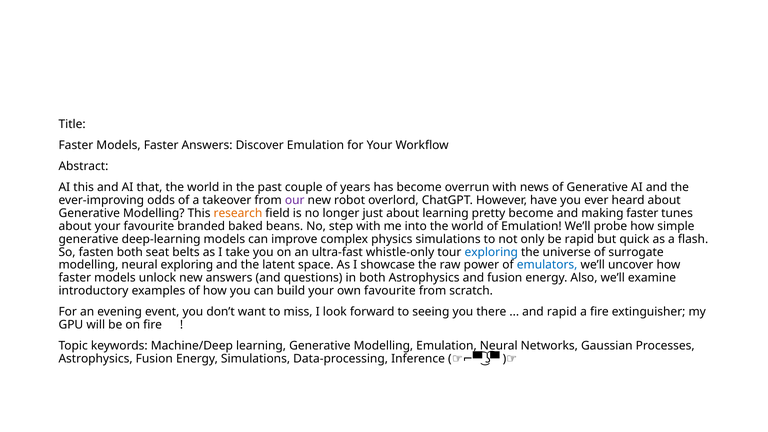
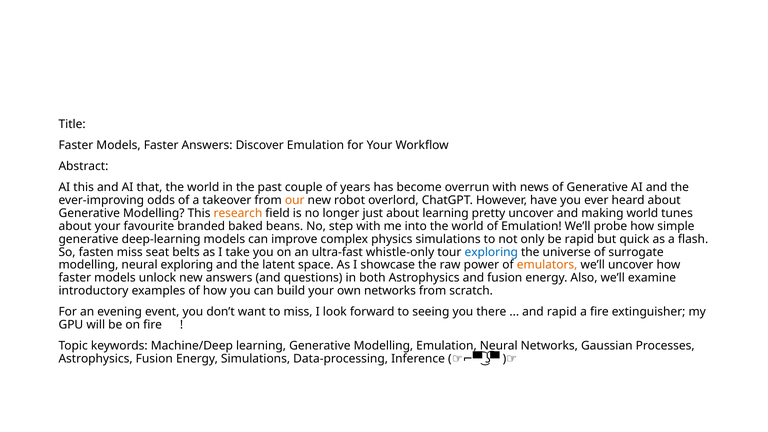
our colour: purple -> orange (295, 200)
pretty become: become -> uncover (531, 213)
making faster: faster -> world (642, 213)
fasten both: both -> miss (130, 252)
emulators colour: blue -> orange (547, 265)
own favourite: favourite -> networks (390, 291)
